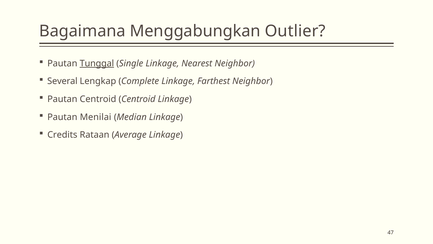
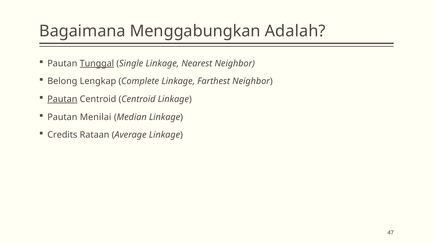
Outlier: Outlier -> Adalah (295, 31)
Several: Several -> Belong (62, 81)
Pautan underline: none -> present (62, 99)
